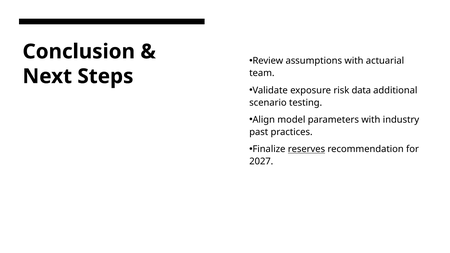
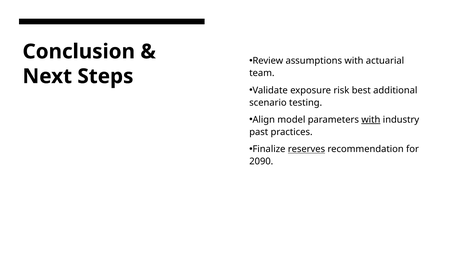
data: data -> best (361, 90)
with underline: none -> present (371, 120)
2027: 2027 -> 2090 (261, 162)
